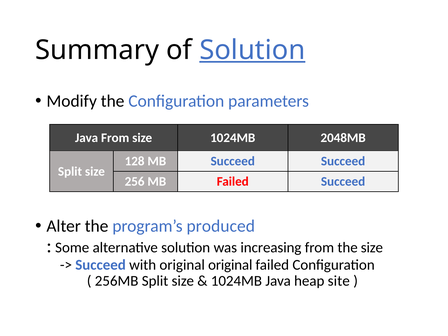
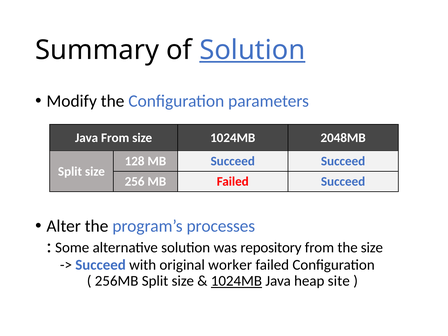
produced: produced -> processes (221, 226)
increasing: increasing -> repository (271, 248)
original original: original -> worker (230, 265)
1024MB underline: none -> present (236, 281)
